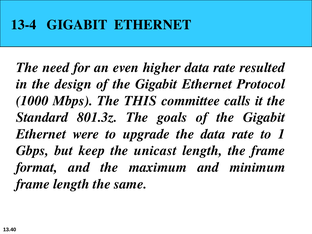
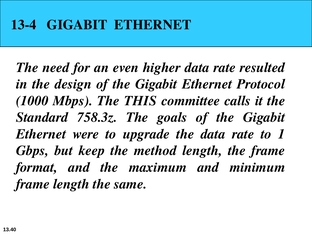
801.3z: 801.3z -> 758.3z (97, 117)
unicast: unicast -> method (155, 151)
